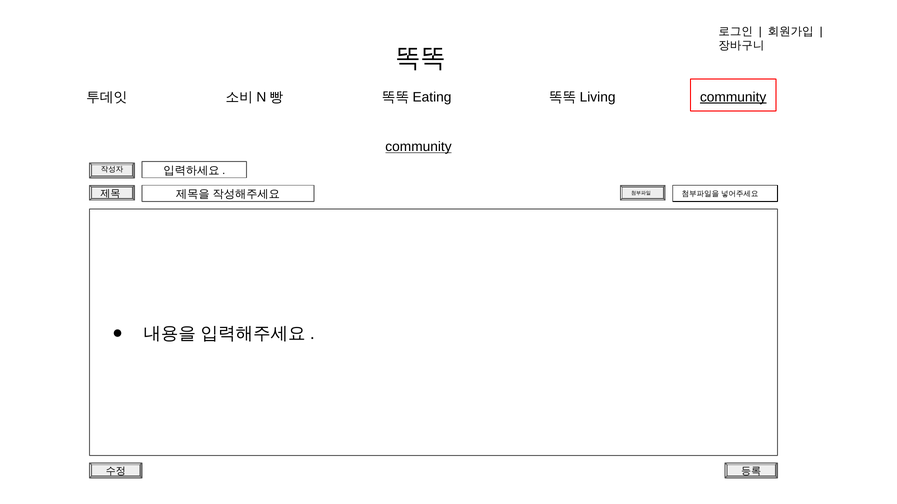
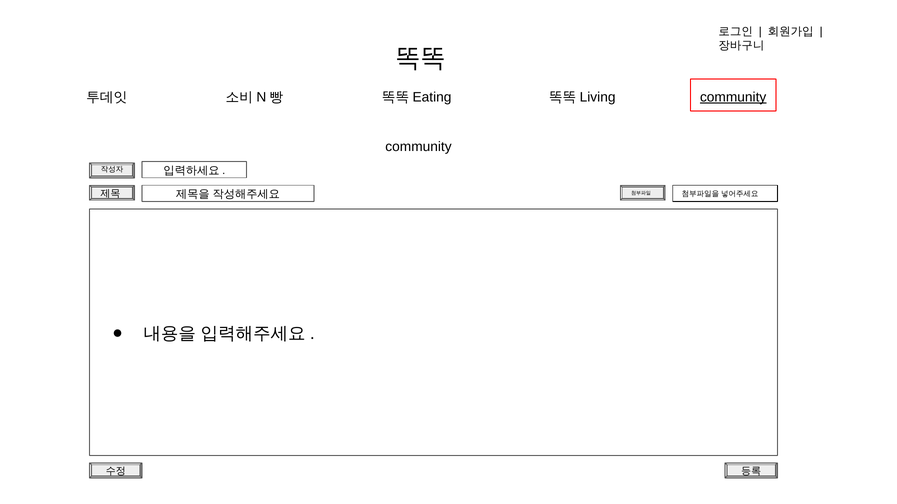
community underline: present -> none (418, 147)
